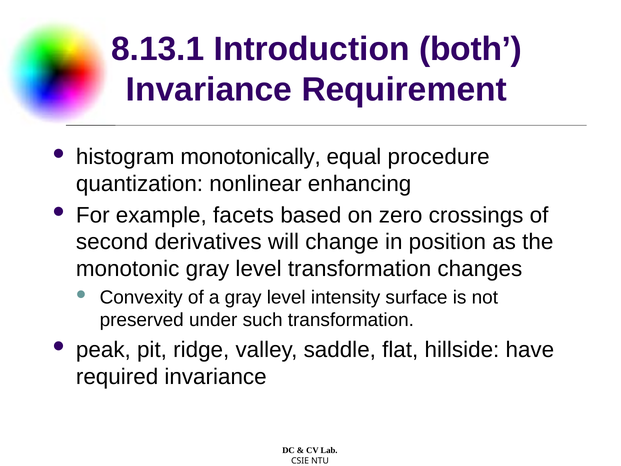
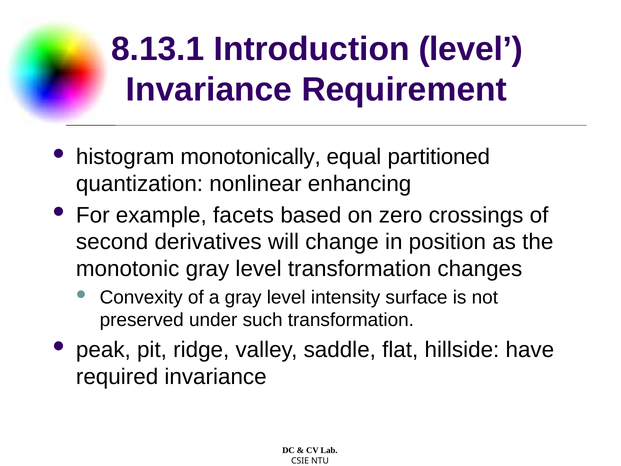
Introduction both: both -> level (471, 49)
procedure: procedure -> partitioned (439, 157)
